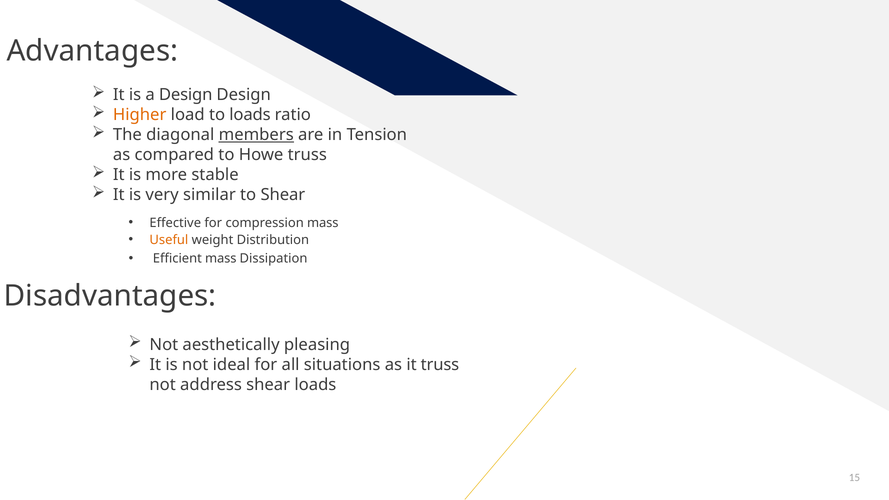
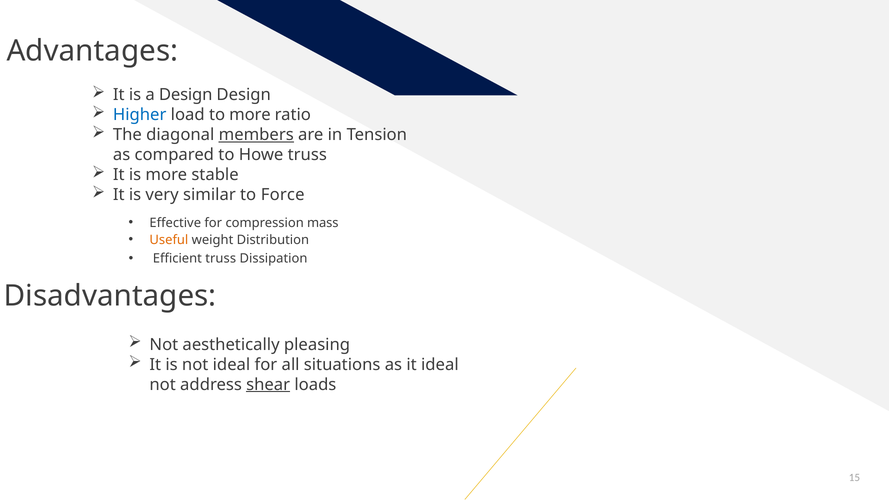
Higher colour: orange -> blue (140, 115)
to loads: loads -> more (250, 115)
to Shear: Shear -> Force (283, 195)
Efficient mass: mass -> truss (221, 259)
it truss: truss -> ideal (440, 365)
shear underline: none -> present (268, 385)
